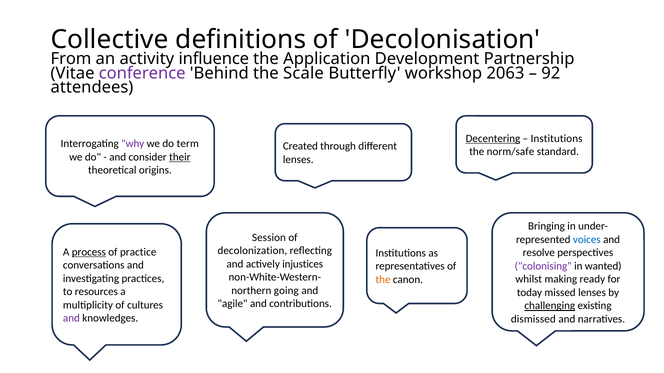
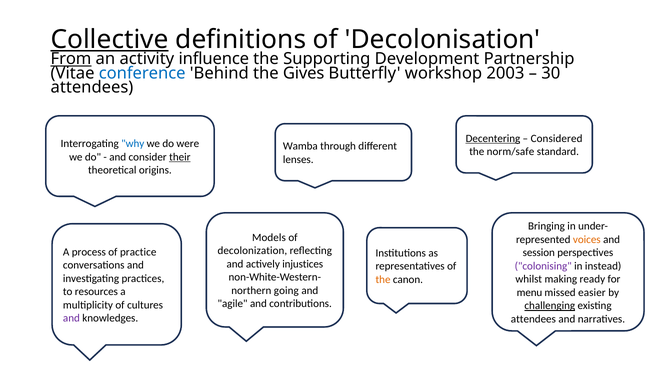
Collective underline: none -> present (110, 40)
From underline: none -> present (71, 59)
Application: Application -> Supporting (327, 59)
conference colour: purple -> blue (142, 73)
Scale: Scale -> Gives (304, 73)
2063: 2063 -> 2003 (505, 73)
92: 92 -> 30 (551, 73)
Institutions: Institutions -> Considered (557, 139)
why colour: purple -> blue (133, 144)
term: term -> were (188, 144)
Created: Created -> Wamba (300, 147)
Session: Session -> Models (269, 238)
voices colour: blue -> orange (587, 240)
process underline: present -> none (89, 252)
resolve: resolve -> session (539, 253)
wanted: wanted -> instead (603, 266)
today: today -> menu (529, 293)
missed lenses: lenses -> easier (592, 293)
dismissed: dismissed -> attendees (533, 319)
